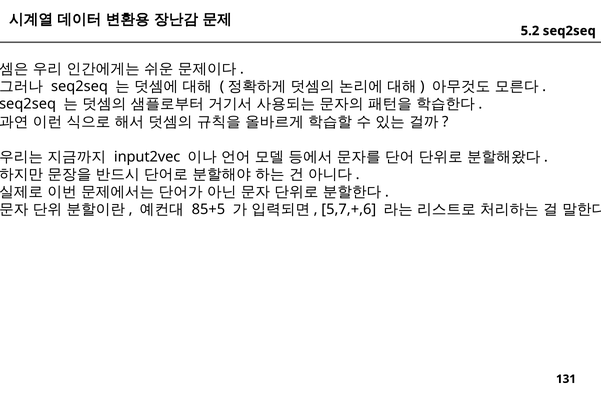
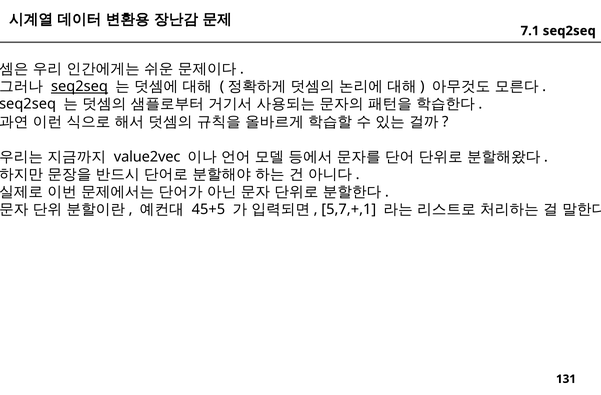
5.2: 5.2 -> 7.1 (530, 31)
seq2seq underline: none -> present (79, 86)
input2vec: input2vec -> value2vec (147, 157)
85+5: 85+5 -> 45+5 (208, 209)
5,7,+,6: 5,7,+,6 -> 5,7,+,1 (349, 209)
